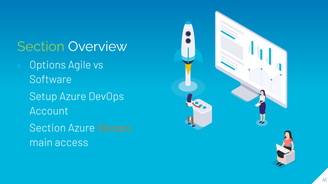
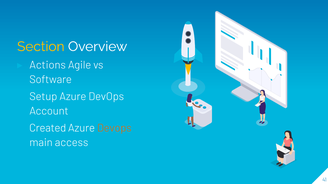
Section colour: light green -> yellow (41, 47)
Options: Options -> Actions (48, 65)
Section: Section -> Created (48, 128)
